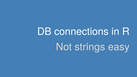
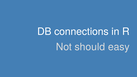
strings: strings -> should (90, 47)
